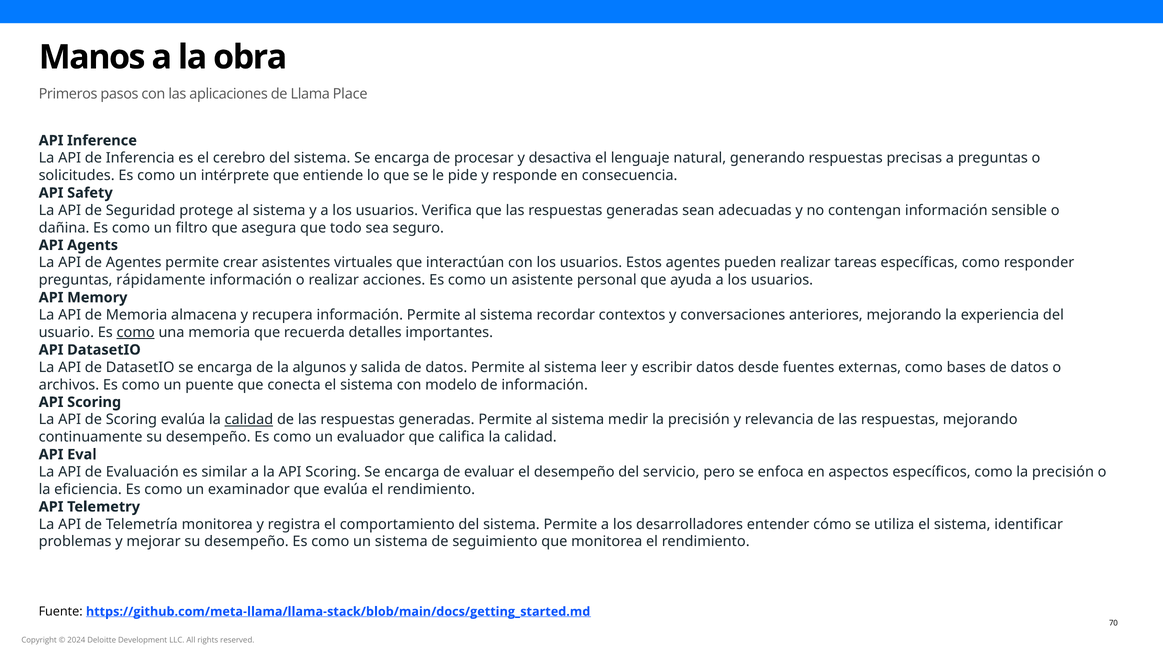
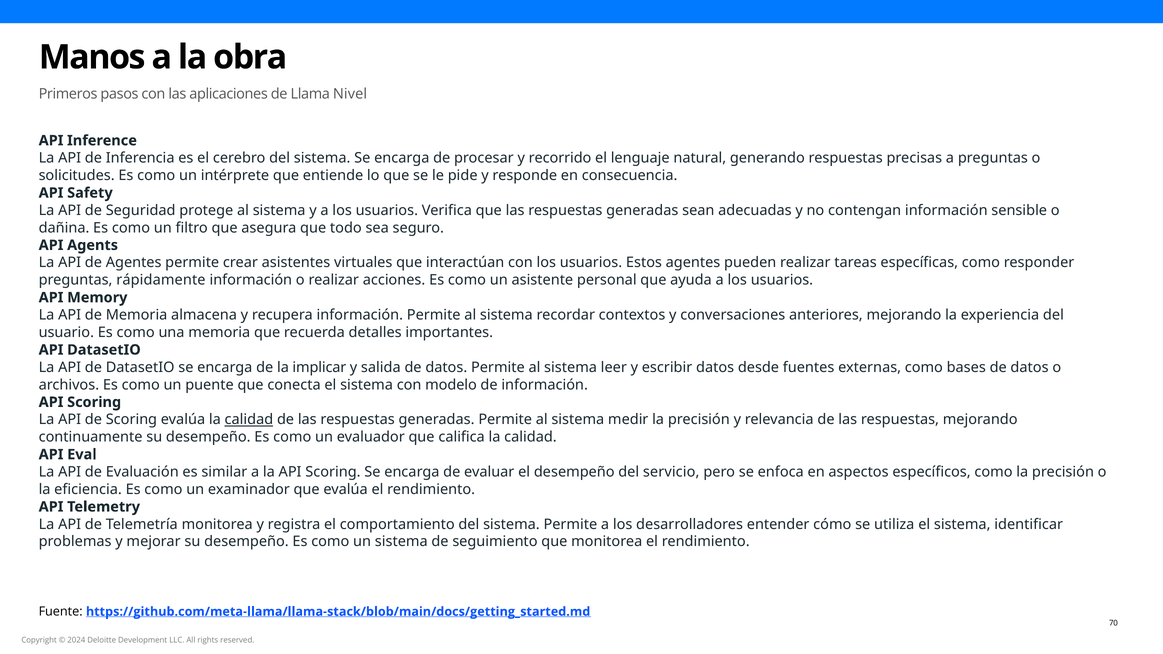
Place: Place -> Nivel (350, 94)
desactiva: desactiva -> recorrido (560, 158)
como underline: present -> none (136, 332)
algunos: algunos -> implicar (319, 367)
